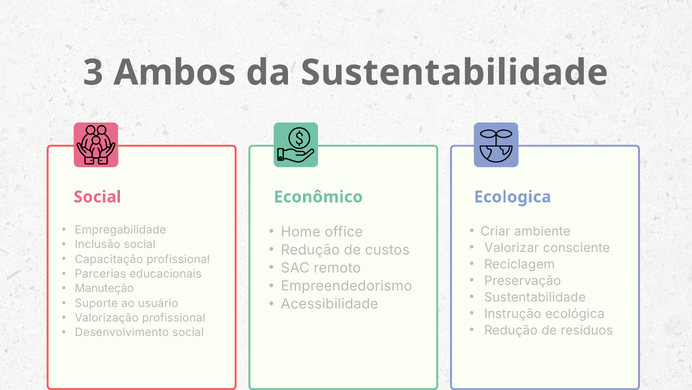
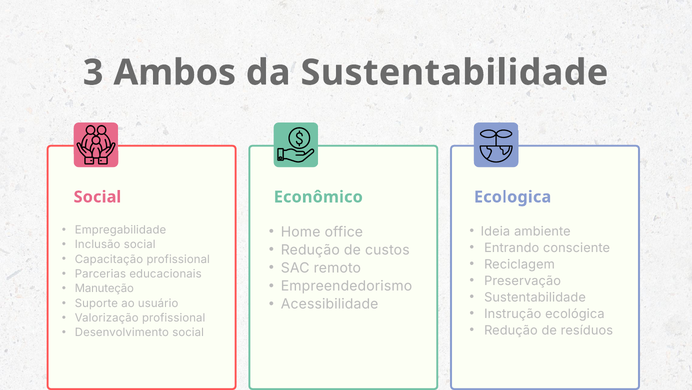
Criar: Criar -> Ideia (495, 231)
Valorizar: Valorizar -> Entrando (512, 247)
